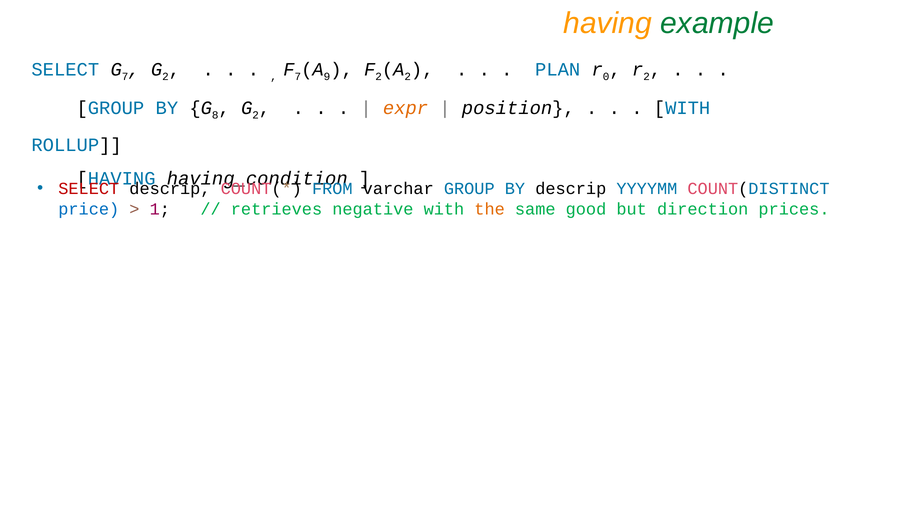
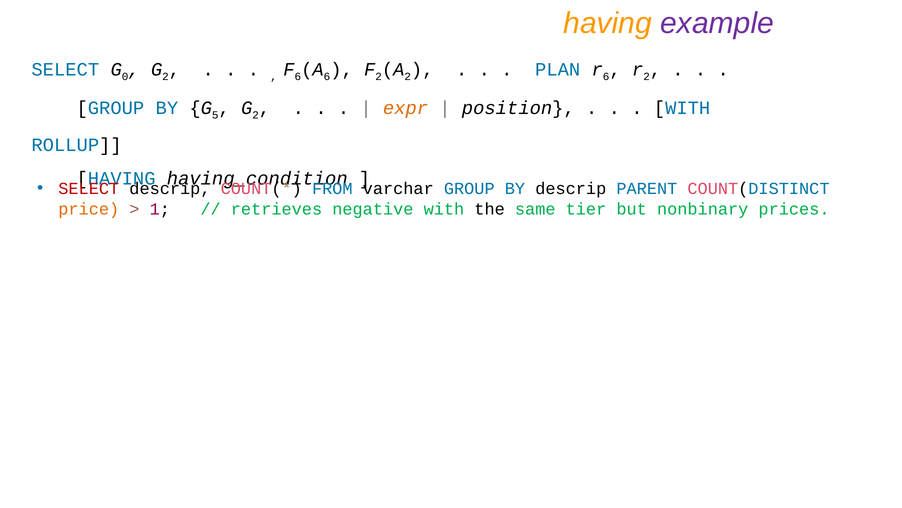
example colour: green -> purple (717, 23)
7: 7 -> 0 (125, 77)
7: 7 -> 6 (298, 77)
9: 9 -> 6 (327, 77)
0: 0 -> 6 (606, 77)
8: 8 -> 5 (215, 115)
YYYYMM: YYYYMM -> PARENT (647, 189)
price colour: blue -> orange (89, 209)
the colour: orange -> black (490, 209)
good: good -> tier (586, 209)
direction: direction -> nonbinary (703, 209)
